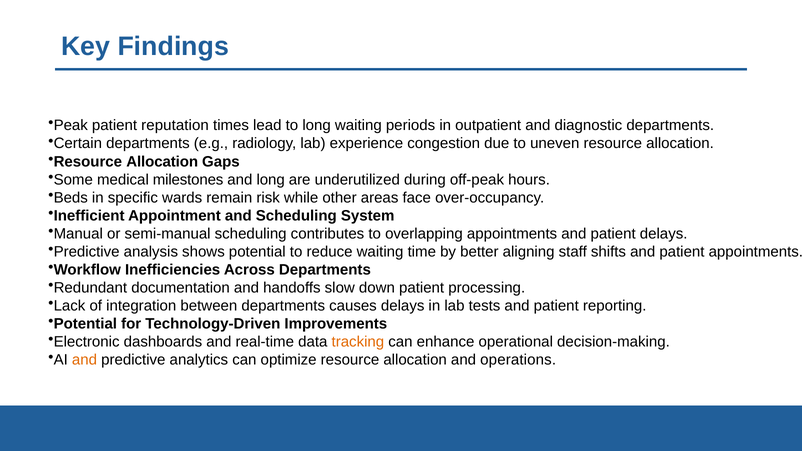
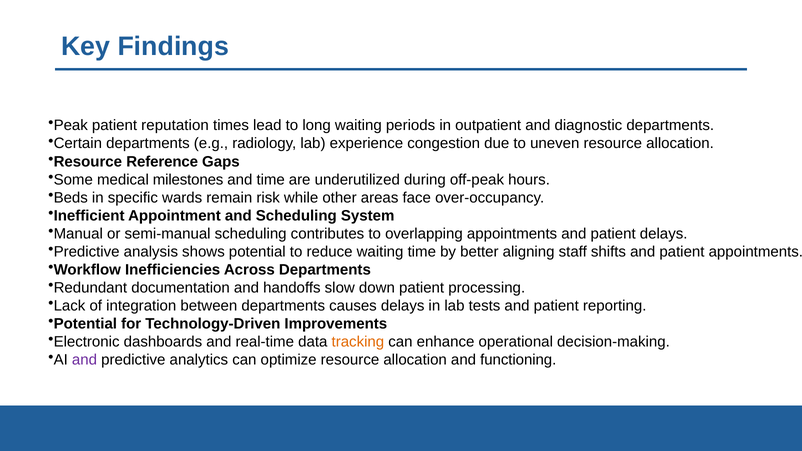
Allocation: Allocation -> Reference (162, 162)
and long: long -> time (271, 180)
and colour: orange -> purple (85, 360)
operations: operations -> functioning (518, 360)
